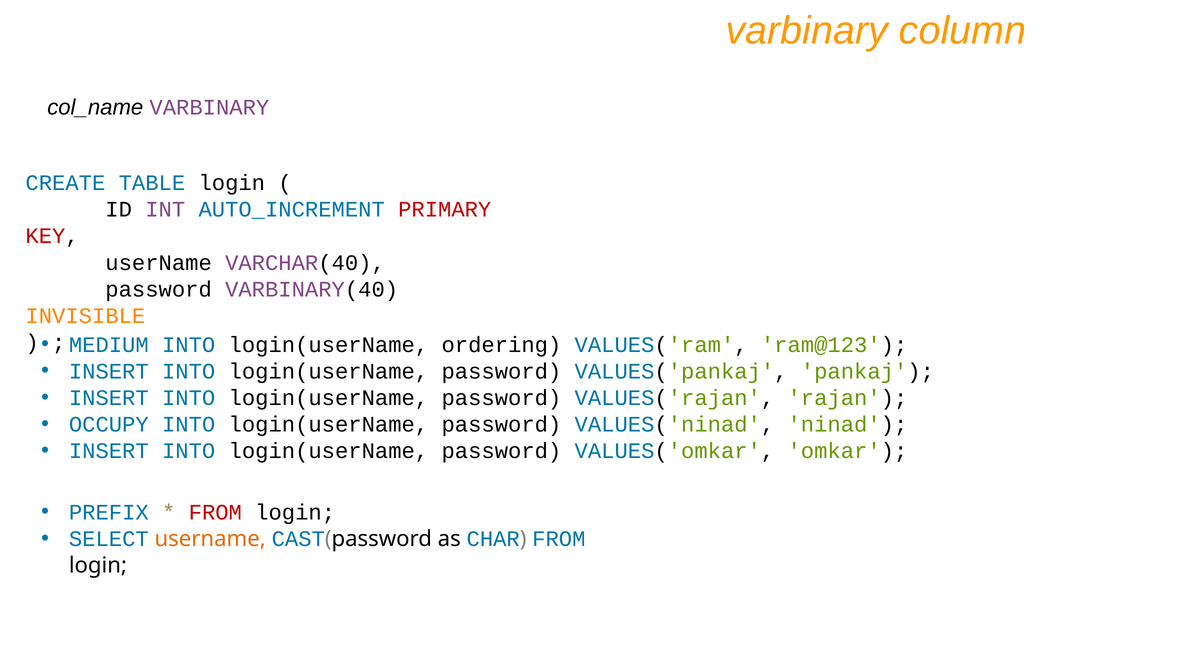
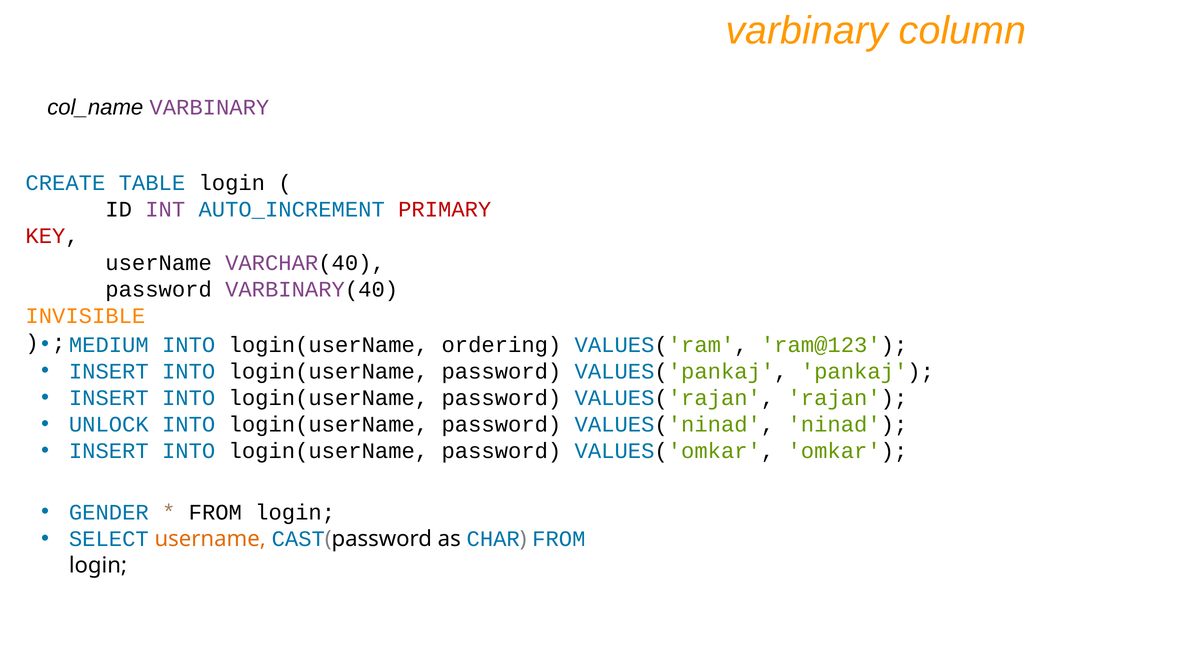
OCCUPY: OCCUPY -> UNLOCK (109, 425)
PREFIX: PREFIX -> GENDER (109, 513)
FROM colour: red -> black (215, 513)
